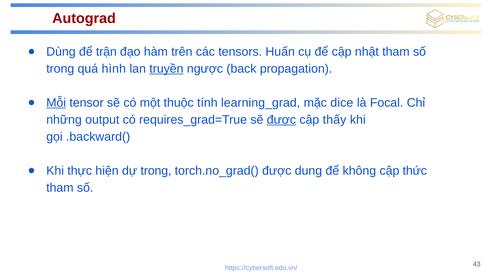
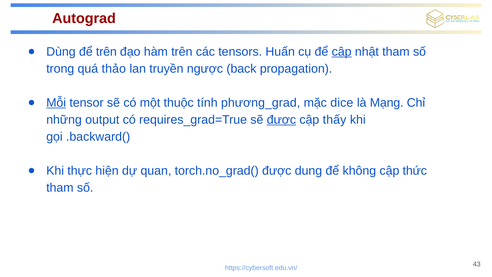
để trận: trận -> trên (106, 52)
cập underline: none -> present (342, 52)
hình: hình -> thảo (114, 69)
truyền underline: present -> none (166, 69)
learning_grad: learning_grad -> phương_grad (261, 103)
Focal: Focal -> Mạng (387, 103)
dự trong: trong -> quan (156, 171)
